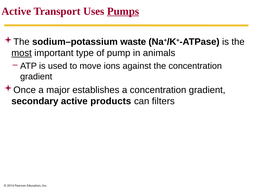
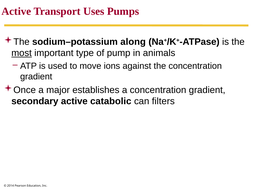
Pumps underline: present -> none (123, 11)
waste: waste -> along (133, 42)
products: products -> catabolic (111, 101)
